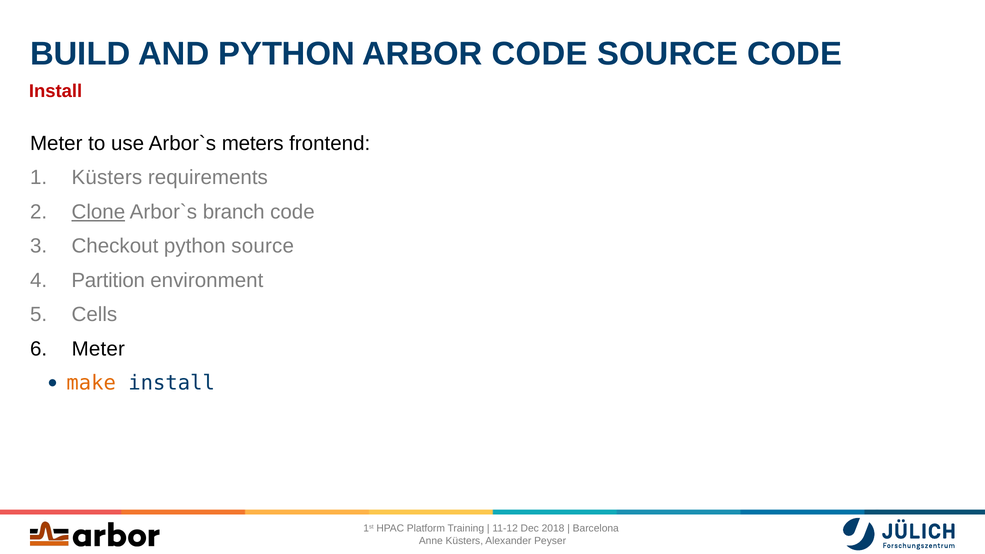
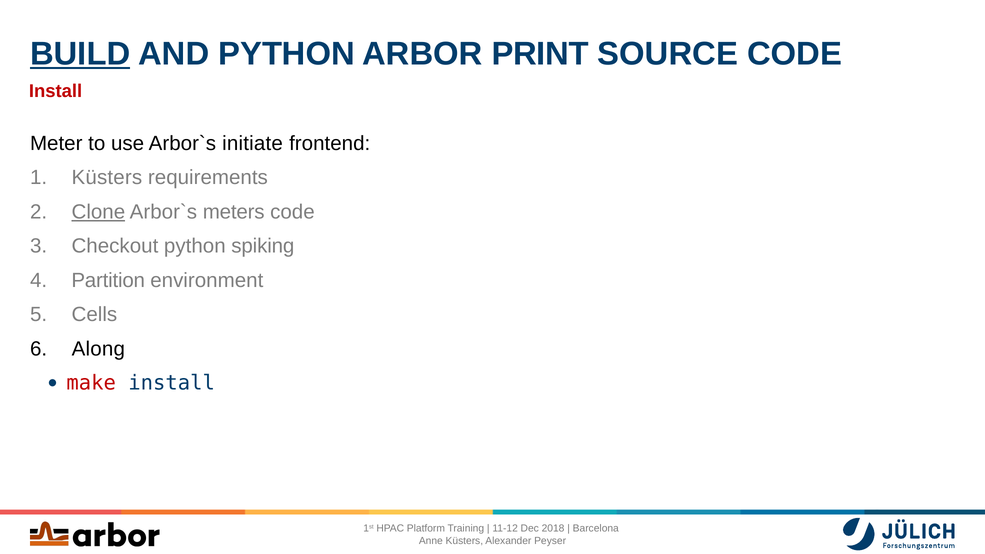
BUILD underline: none -> present (80, 54)
ARBOR CODE: CODE -> PRINT (540, 54)
meters: meters -> initiate (253, 143)
branch: branch -> meters (234, 212)
python source: source -> spiking (263, 246)
Meter: Meter -> Along (98, 349)
make colour: orange -> red (91, 383)
